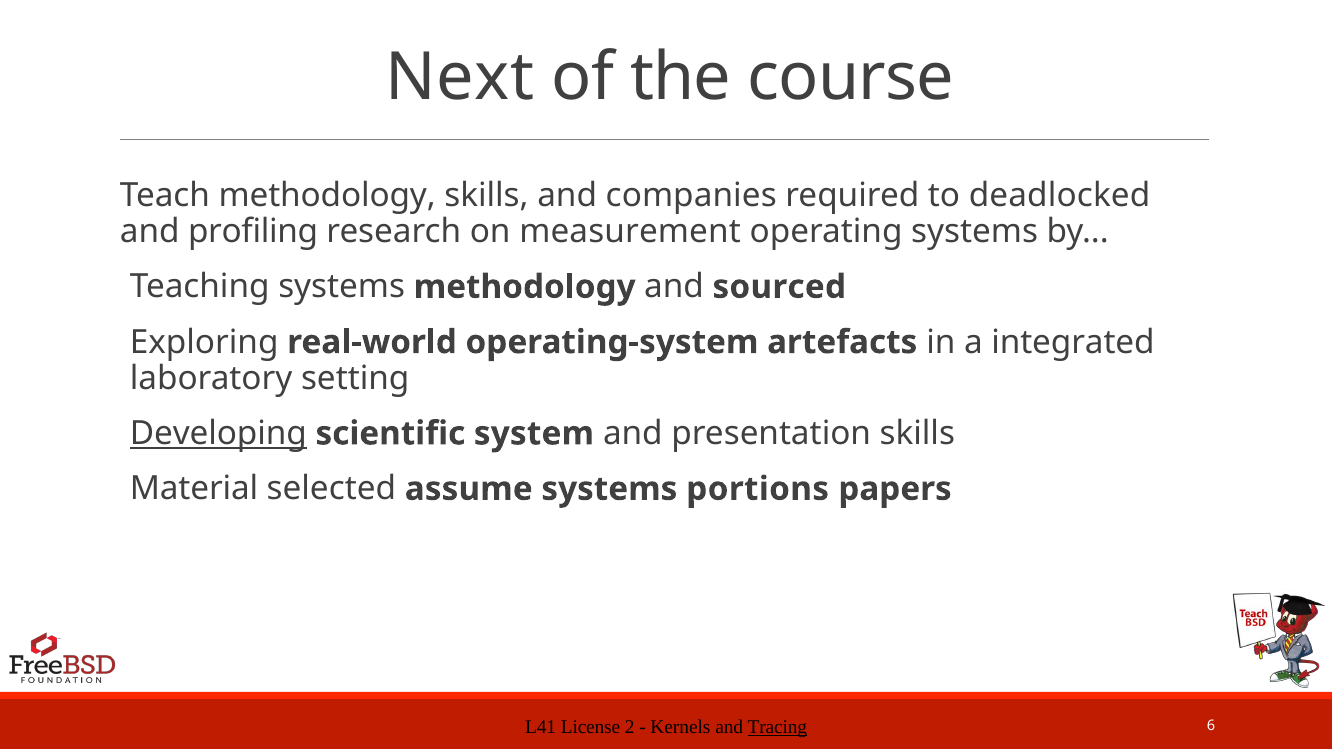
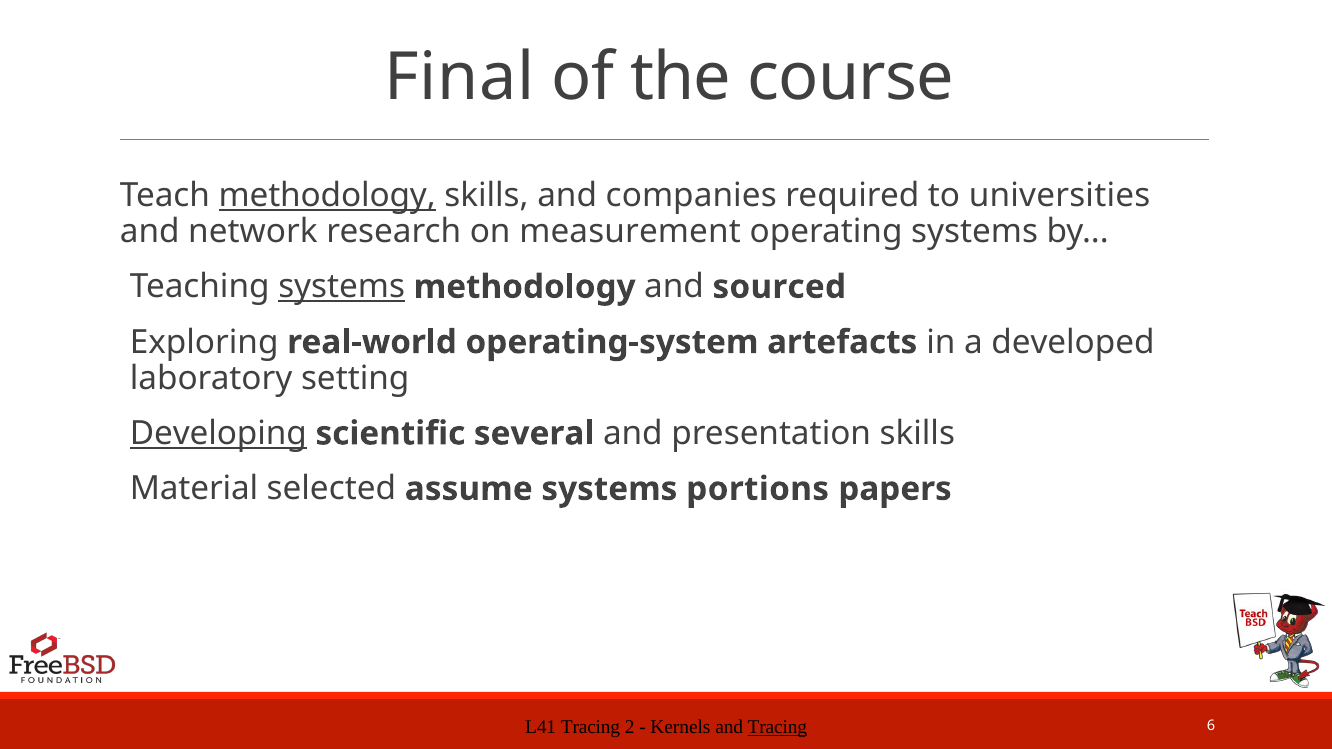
Next: Next -> Final (460, 77)
methodology underline: none -> present (327, 196)
deadlocked: deadlocked -> universities (1060, 196)
profiling: profiling -> network (253, 232)
systems underline: none -> present (342, 287)
integrated: integrated -> developed (1073, 342)
system: system -> several (534, 434)
L41 License: License -> Tracing (591, 727)
